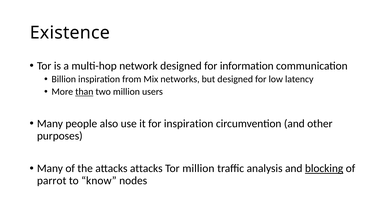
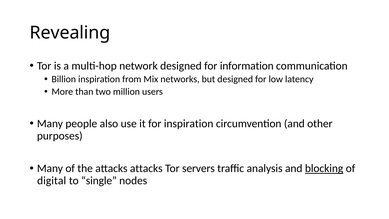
Existence: Existence -> Revealing (70, 33)
than underline: present -> none (84, 92)
Tor million: million -> servers (198, 168)
parrot: parrot -> digital (52, 181)
know: know -> single (99, 181)
